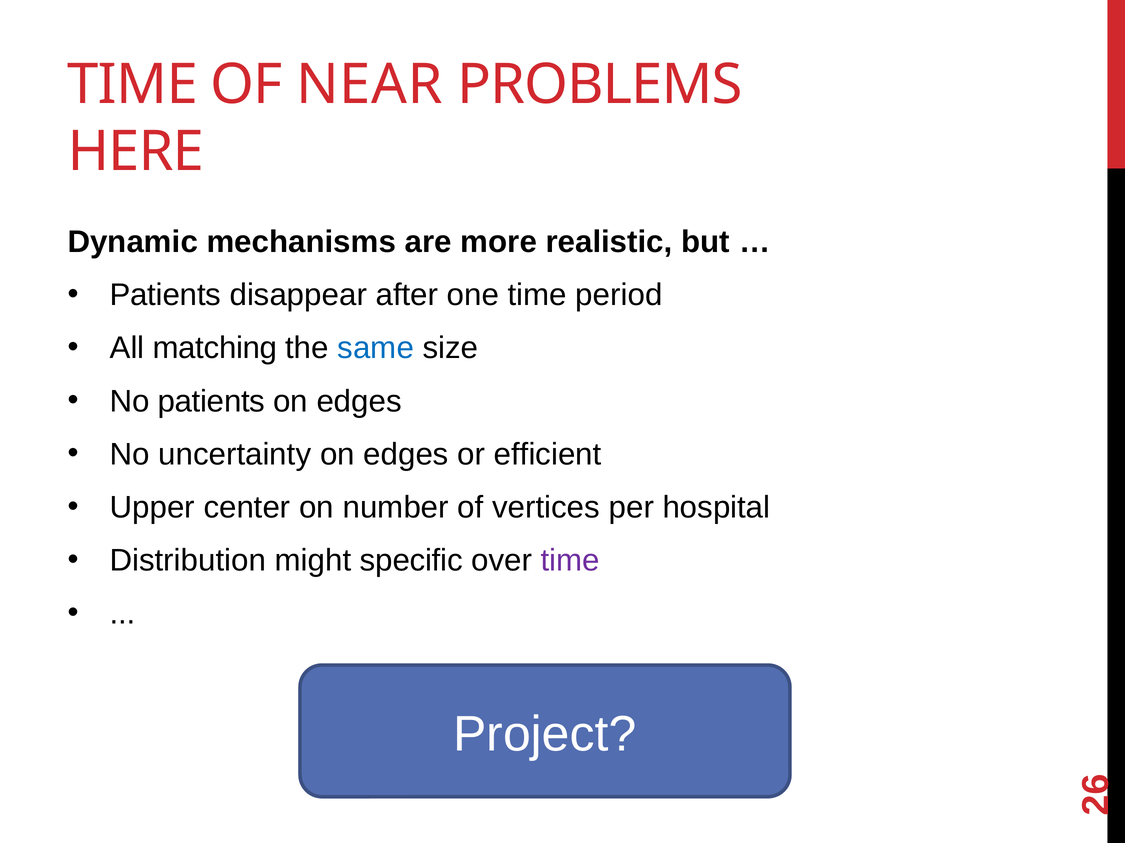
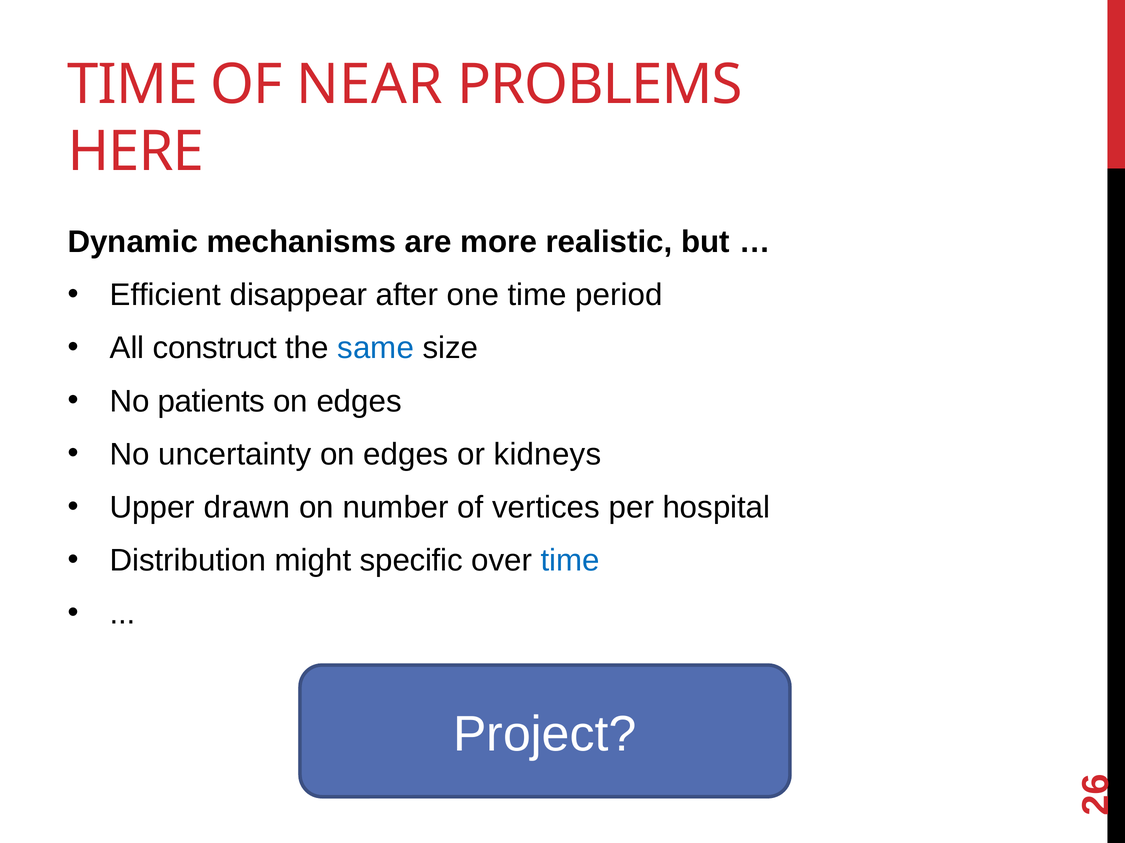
Patients: Patients -> Efficient (165, 295)
matching: matching -> construct (215, 348)
efficient: efficient -> kidneys (548, 455)
center: center -> drawn (247, 508)
time colour: purple -> blue (570, 561)
